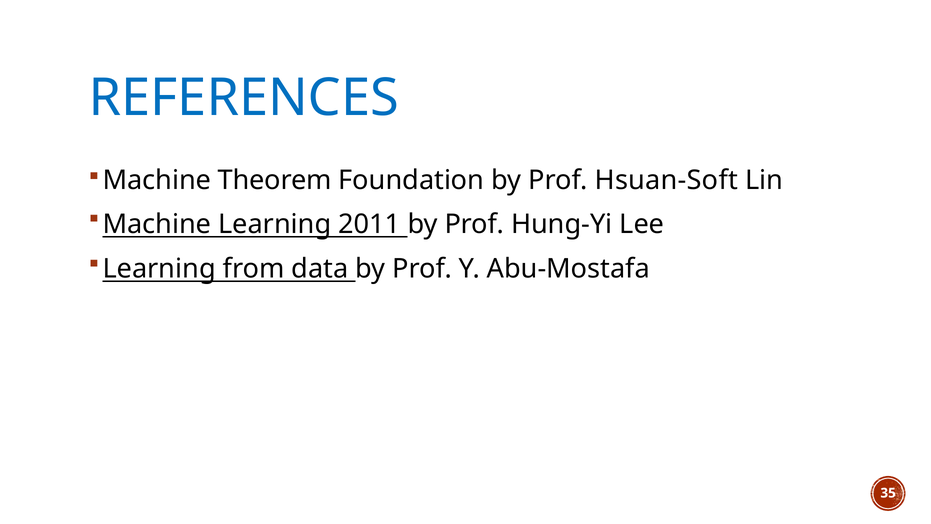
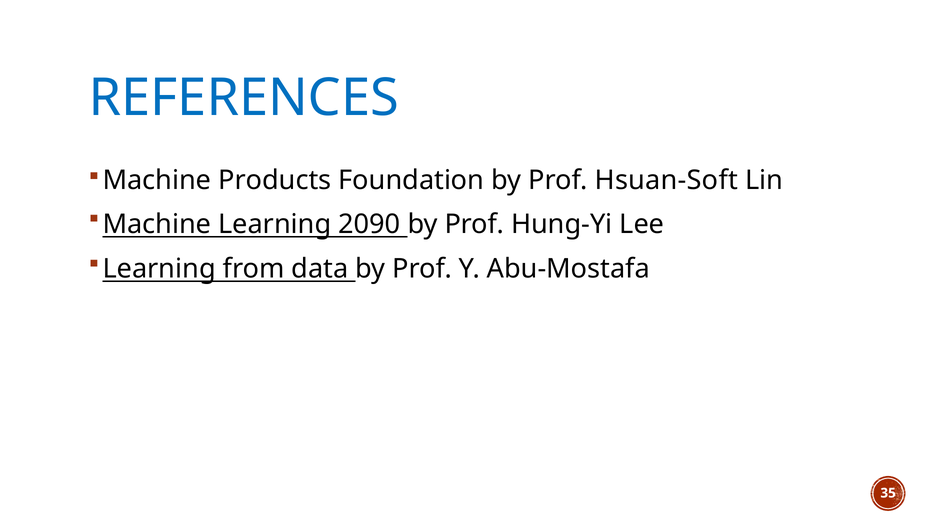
Theorem: Theorem -> Products (275, 180)
2011: 2011 -> 2090 (369, 224)
